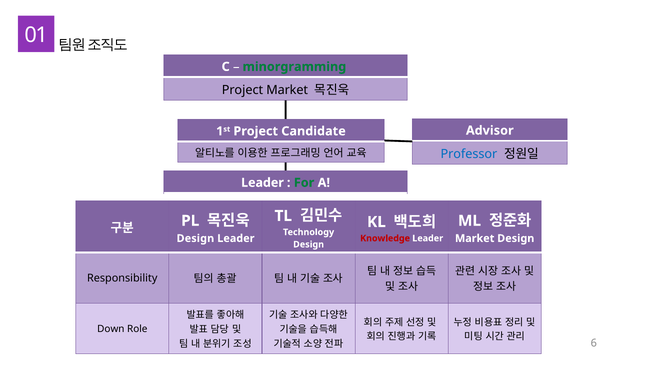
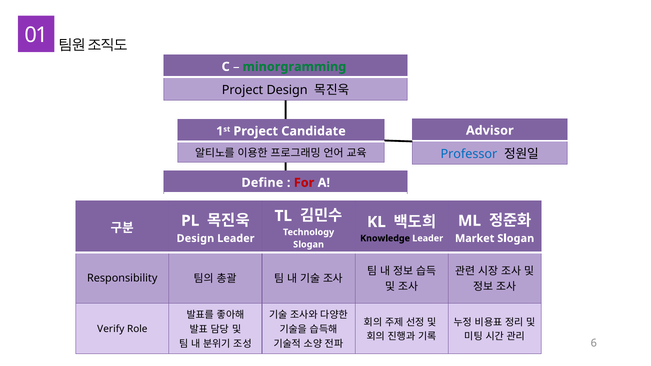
Project Market: Market -> Design (287, 90)
Leader: Leader -> Define (262, 183)
For colour: green -> red (304, 183)
Market Design: Design -> Slogan (516, 239)
Knowledge colour: red -> black (385, 238)
Design: Design -> Slogan (309, 245)
Down: Down -> Verify (111, 329)
